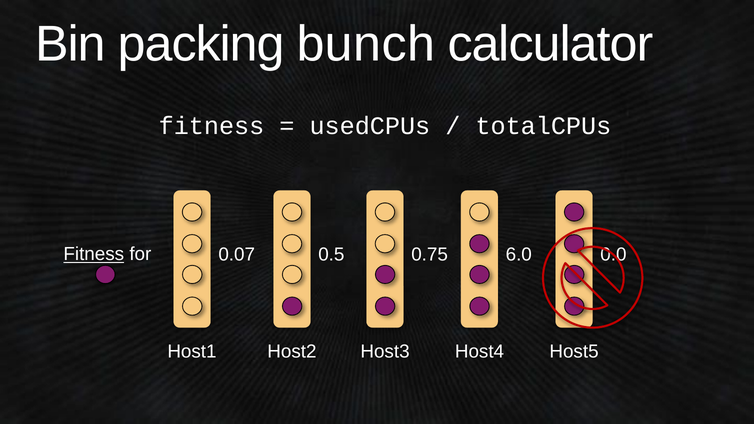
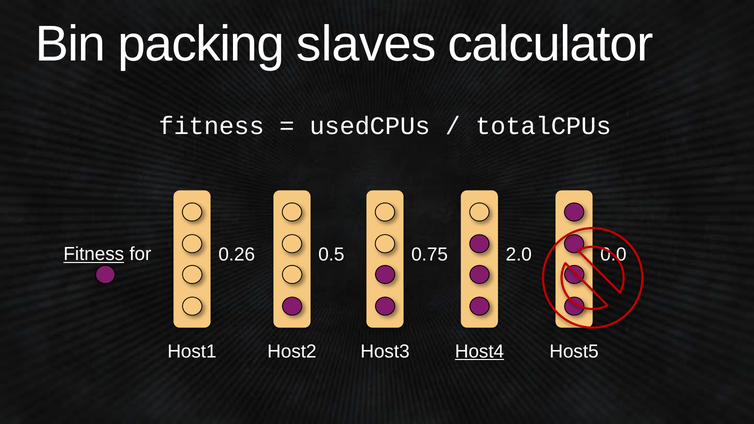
bunch: bunch -> slaves (366, 44)
0.07: 0.07 -> 0.26 (237, 254)
6.0: 6.0 -> 2.0 (519, 255)
Host4 underline: none -> present (480, 352)
